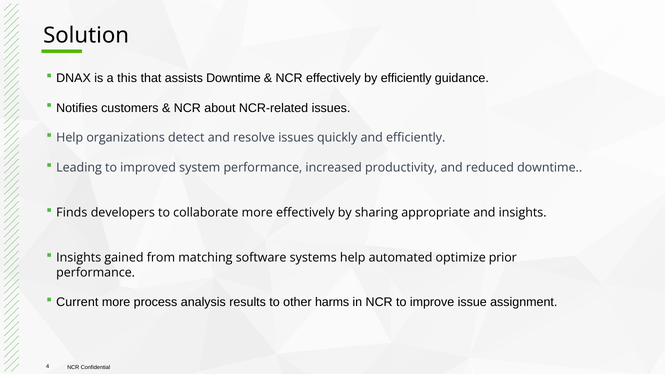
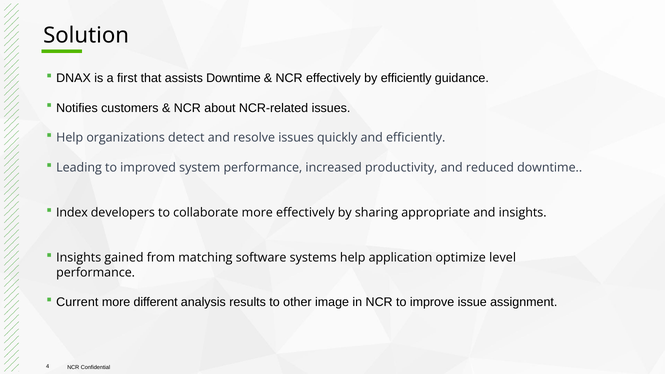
this: this -> first (127, 78)
Finds: Finds -> Index (72, 213)
automated: automated -> application (400, 258)
prior: prior -> level (503, 258)
process: process -> different (156, 302)
harms: harms -> image (332, 302)
